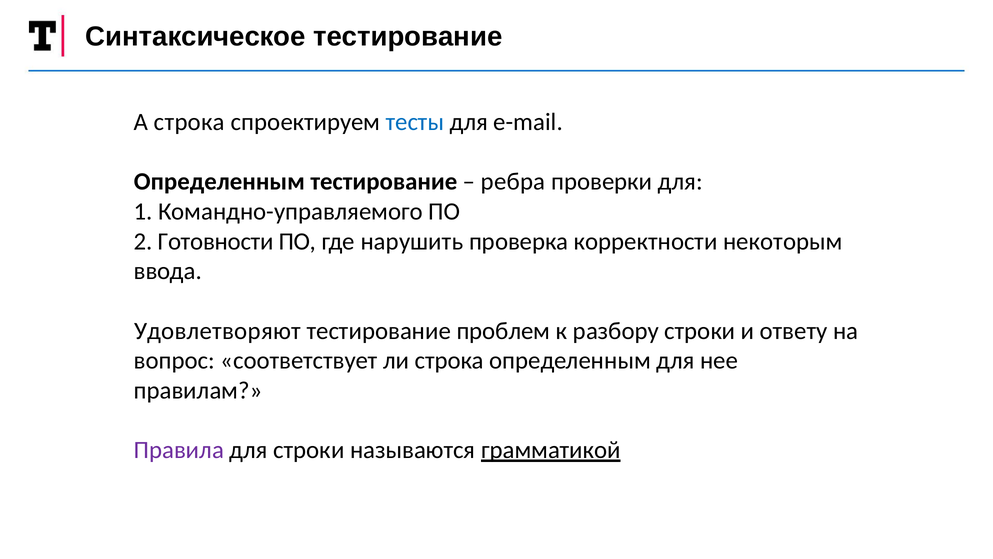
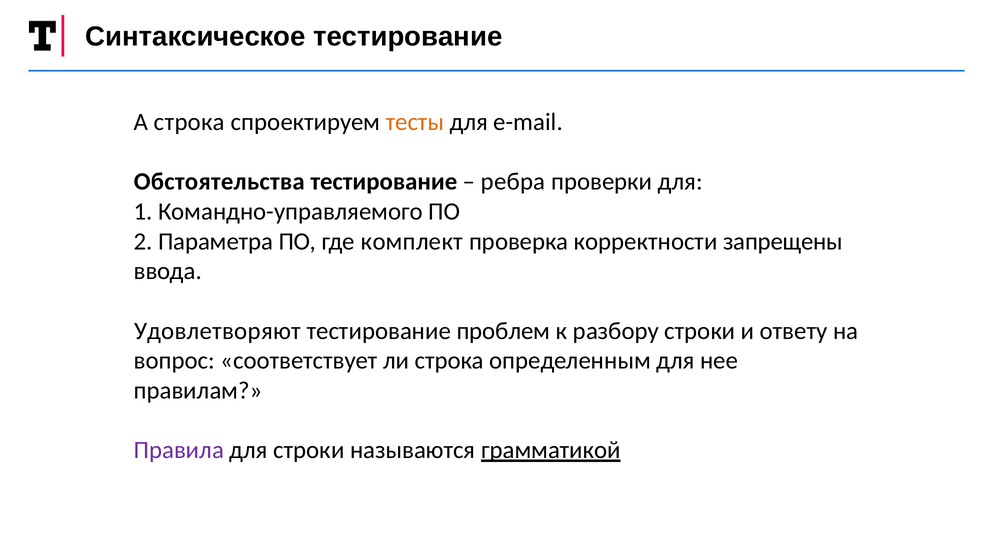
тесты colour: blue -> orange (415, 122)
Определенным: Определенным -> Обстоятельства (219, 182)
Готовности: Готовности -> Параметра (216, 241)
нарушить: нарушить -> комплект (412, 241)
некоторым: некоторым -> запрещены (783, 241)
